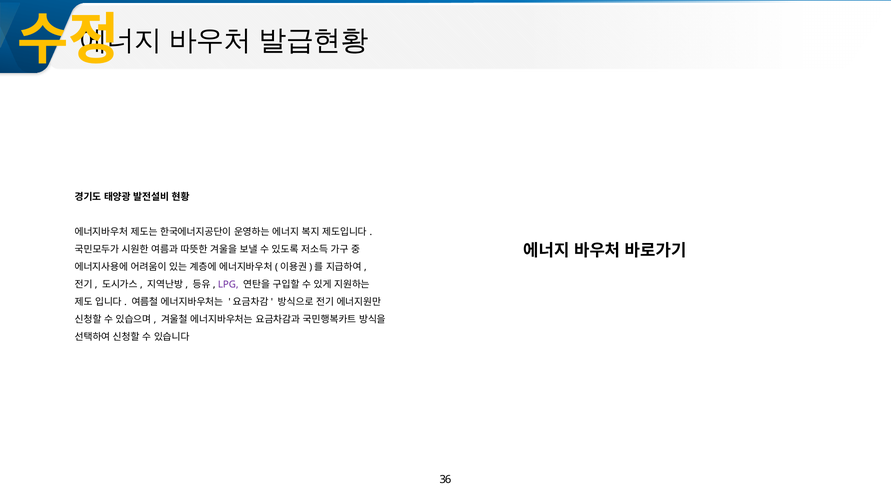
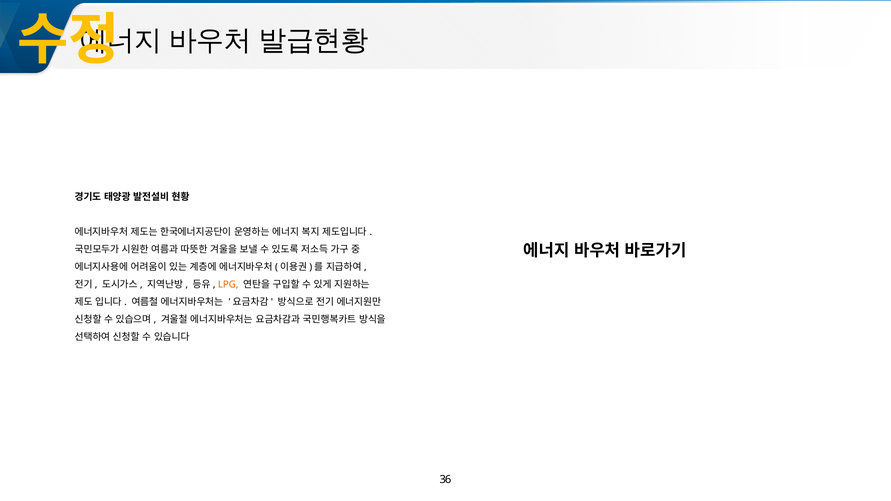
LPG colour: purple -> orange (228, 285)
